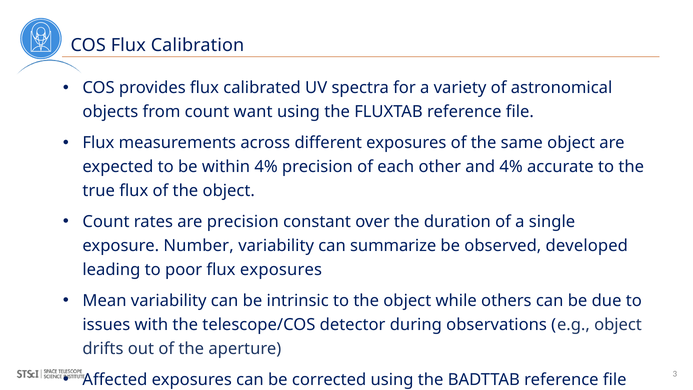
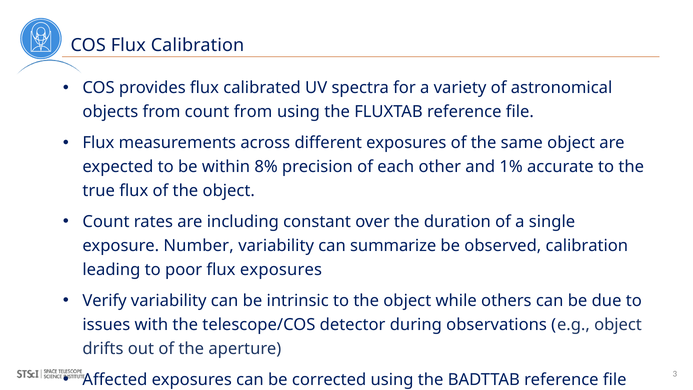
count want: want -> from (253, 112)
within 4%: 4% -> 8% (266, 167)
and 4%: 4% -> 1% (511, 167)
are precision: precision -> including (243, 222)
observed developed: developed -> calibration (587, 246)
Mean: Mean -> Verify (105, 301)
